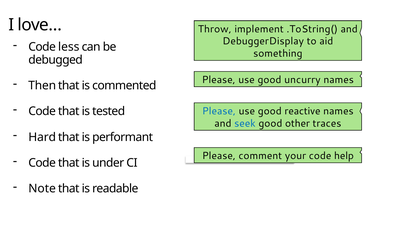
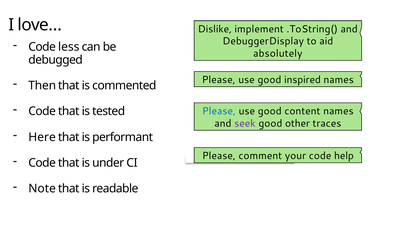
Throw: Throw -> Dislike (215, 29)
something: something -> absolutely (278, 54)
uncurry: uncurry -> inspired (302, 80)
reactive: reactive -> content (302, 111)
seek colour: blue -> purple (245, 123)
Hard: Hard -> Here (42, 137)
